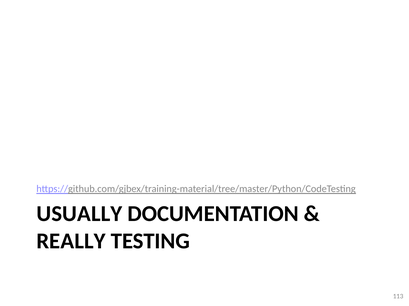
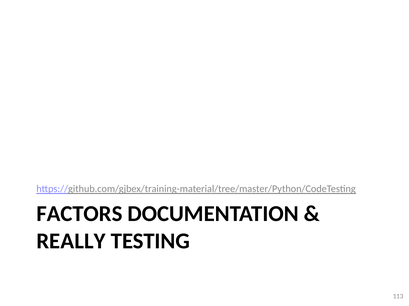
USUALLY: USUALLY -> FACTORS (79, 214)
